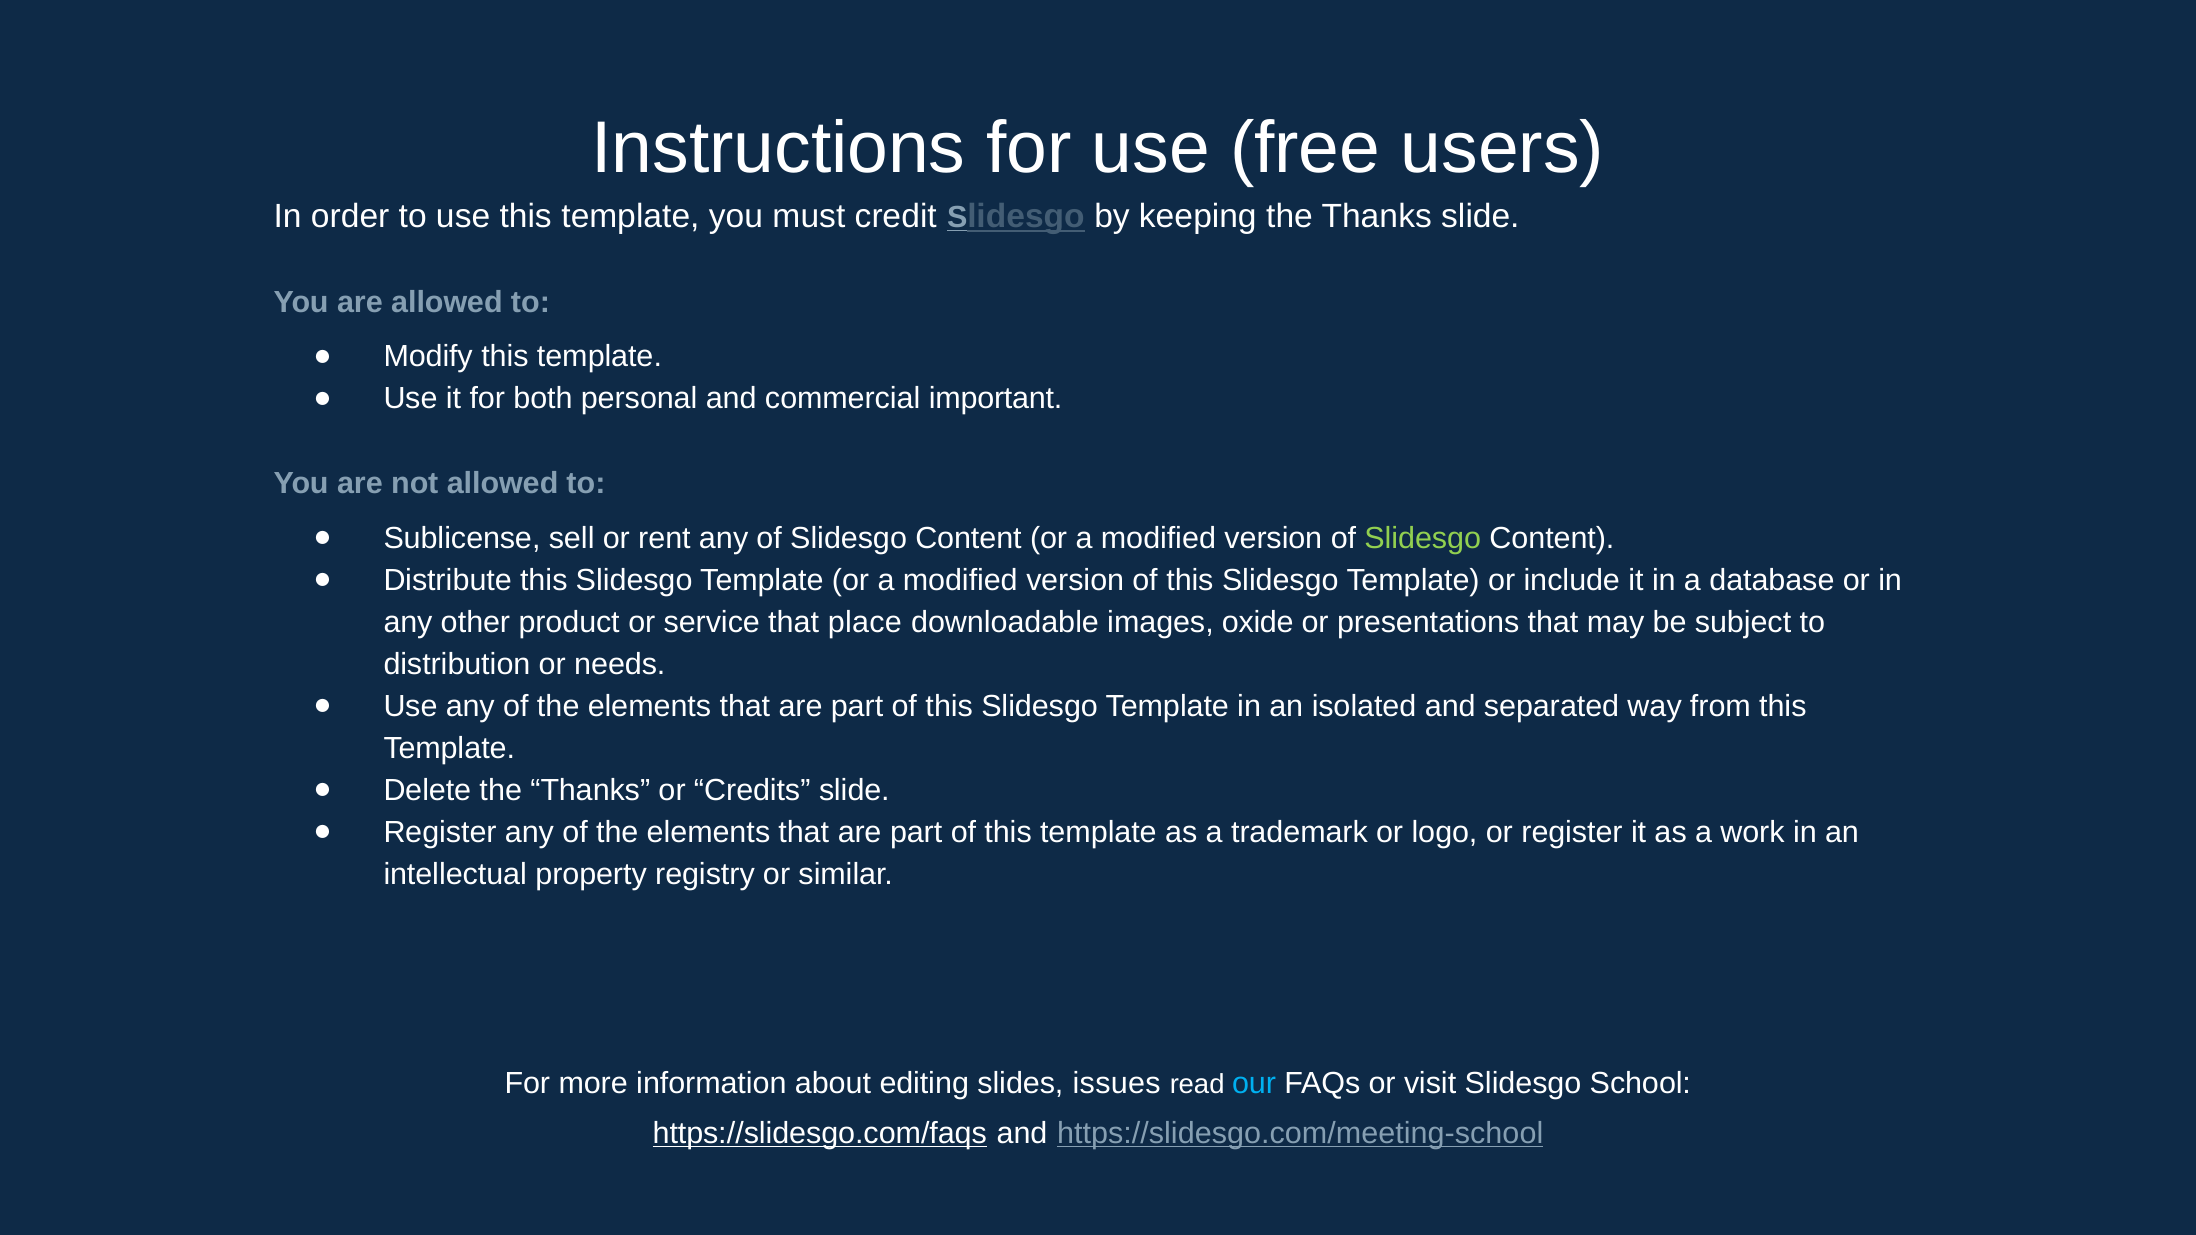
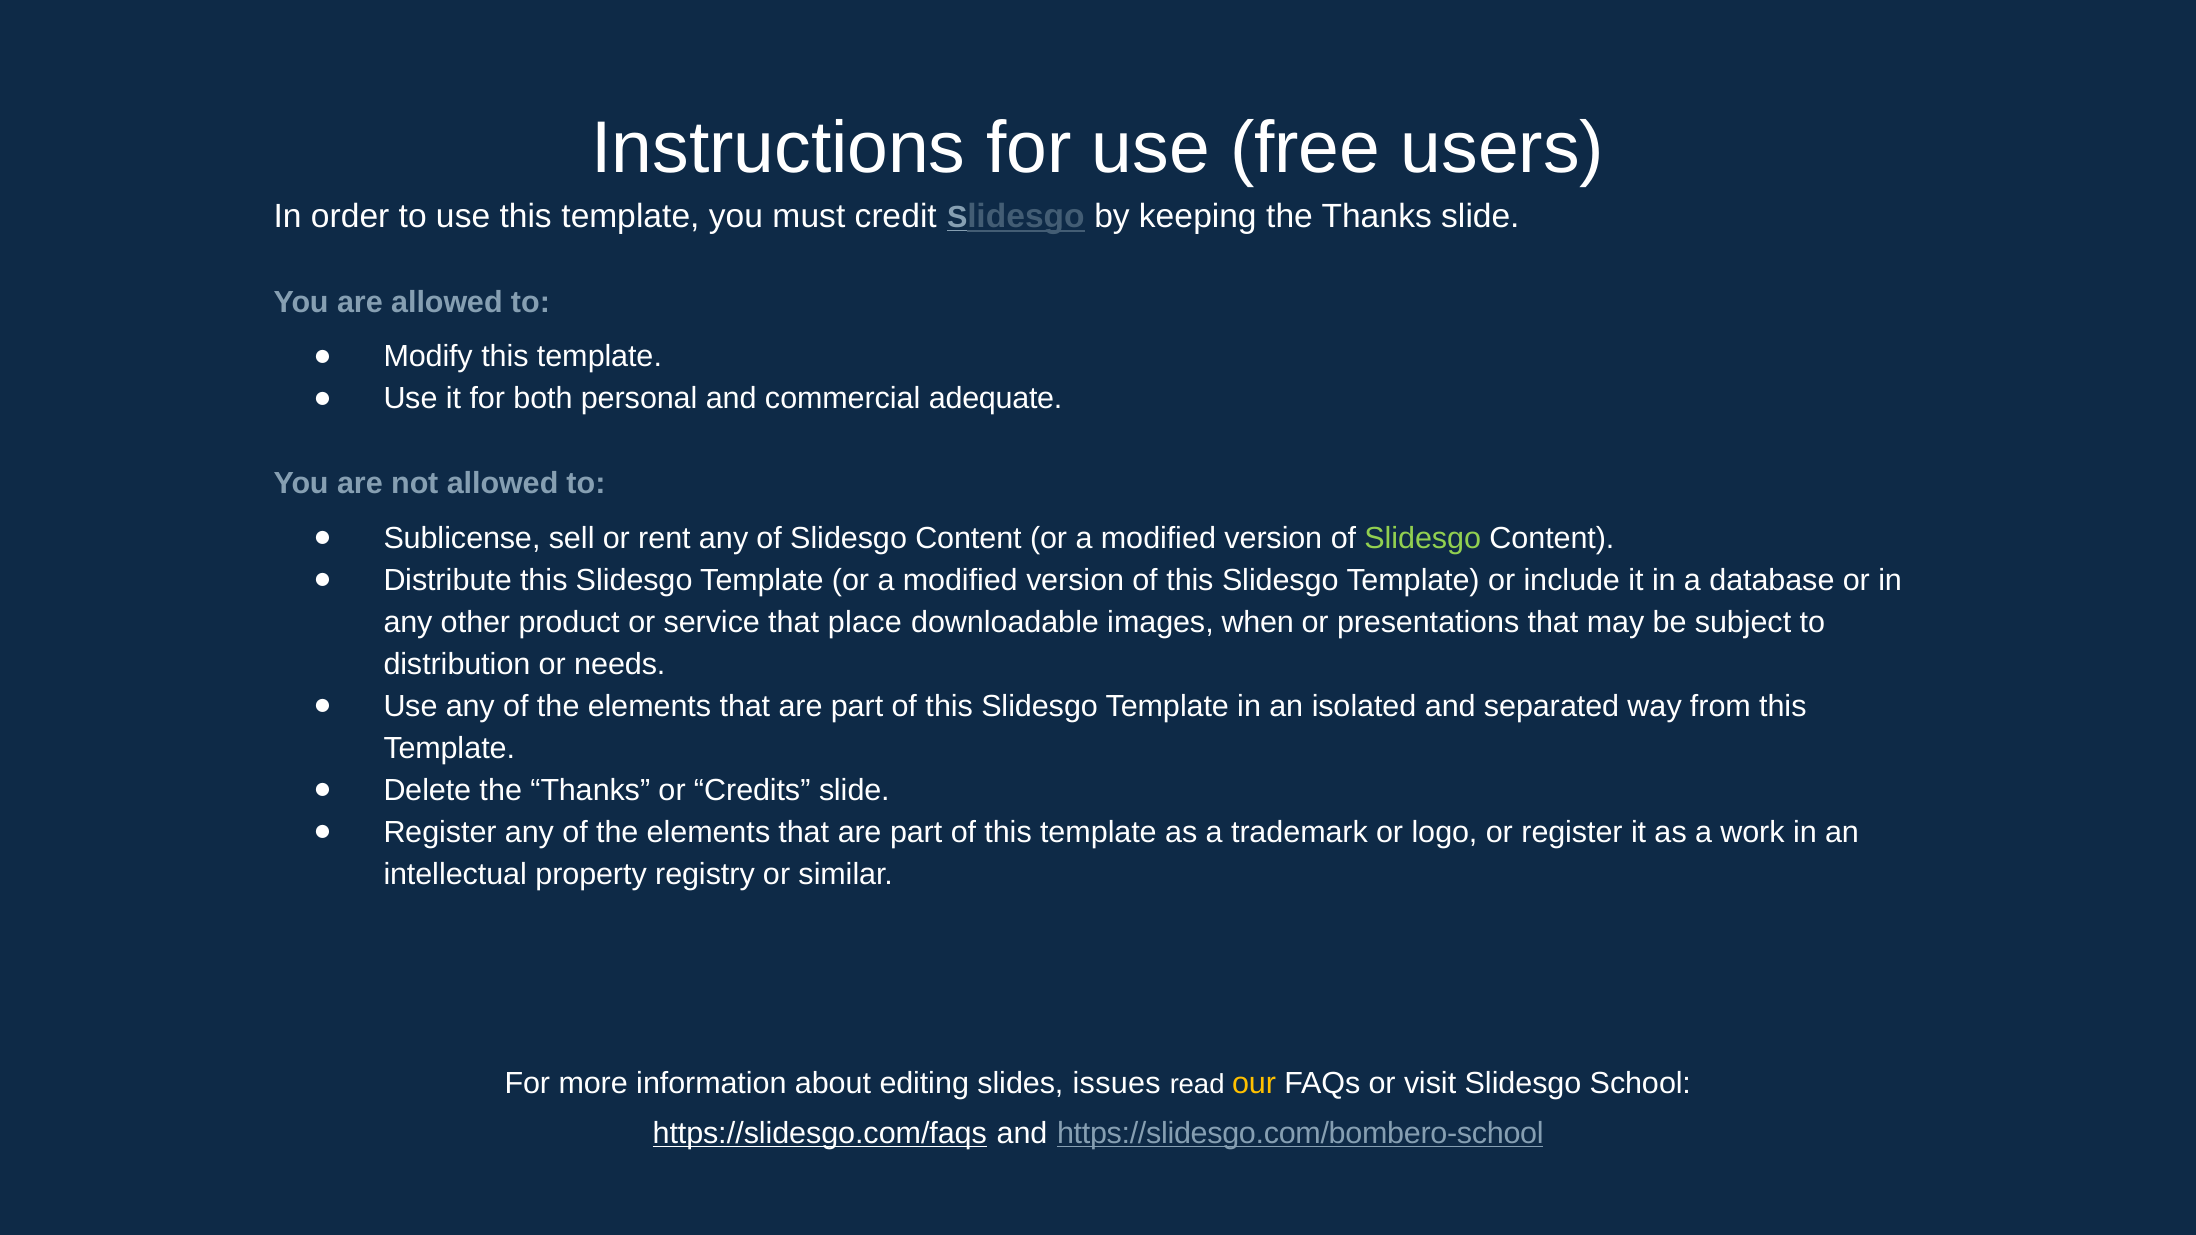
important: important -> adequate (996, 399)
oxide: oxide -> when (1258, 622)
our colour: light blue -> yellow (1254, 1084)
https://slidesgo.com/meeting-school: https://slidesgo.com/meeting-school -> https://slidesgo.com/bombero-school (1300, 1133)
